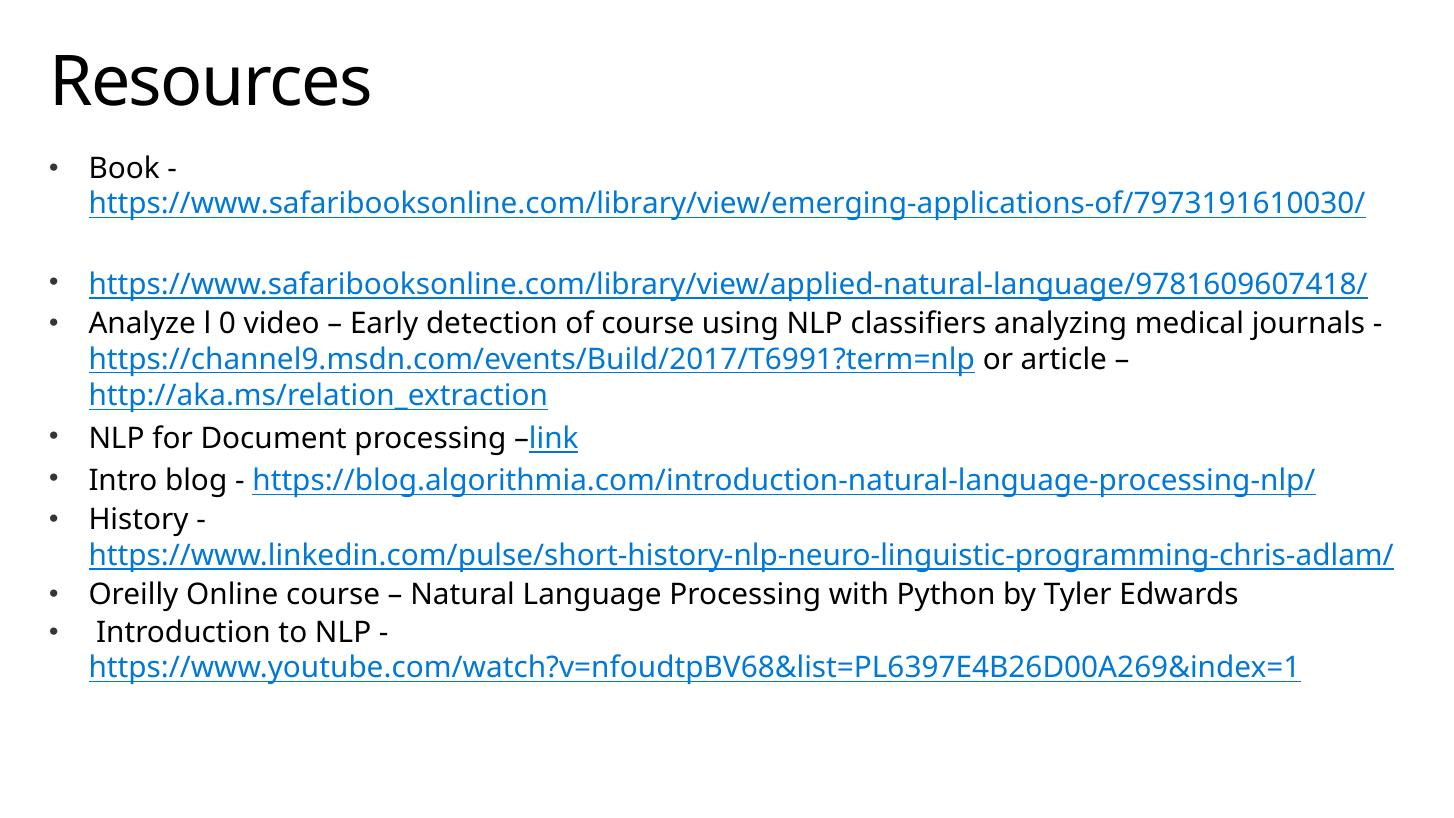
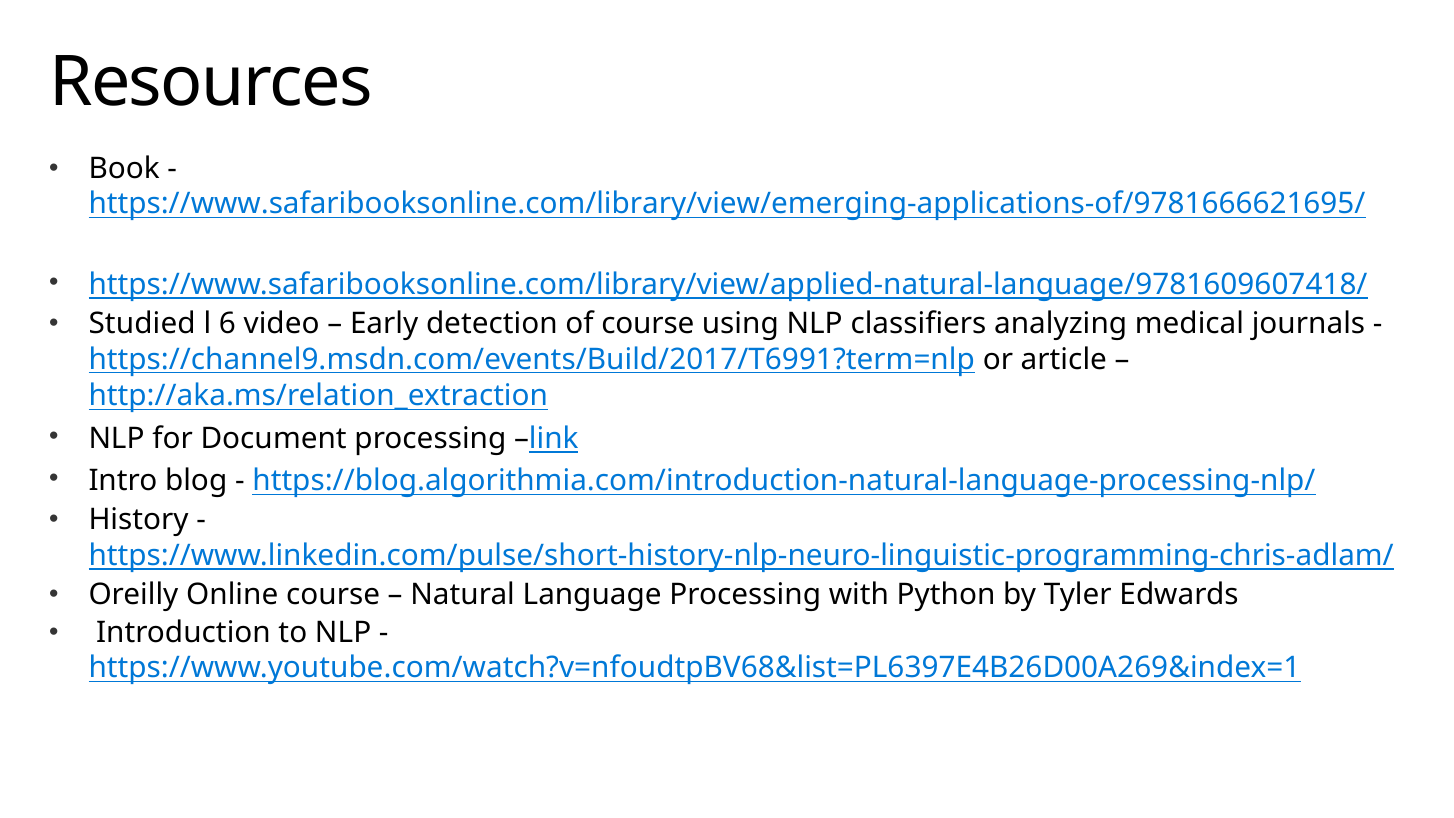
https://www.safaribooksonline.com/library/view/emerging-applications-of/7973191610030/: https://www.safaribooksonline.com/library/view/emerging-applications-of/7973191610030/ -> https://www.safaribooksonline.com/library/view/emerging-applications-of/9781666621695/ (727, 204)
Analyze: Analyze -> Studied (142, 323)
0: 0 -> 6 (227, 323)
